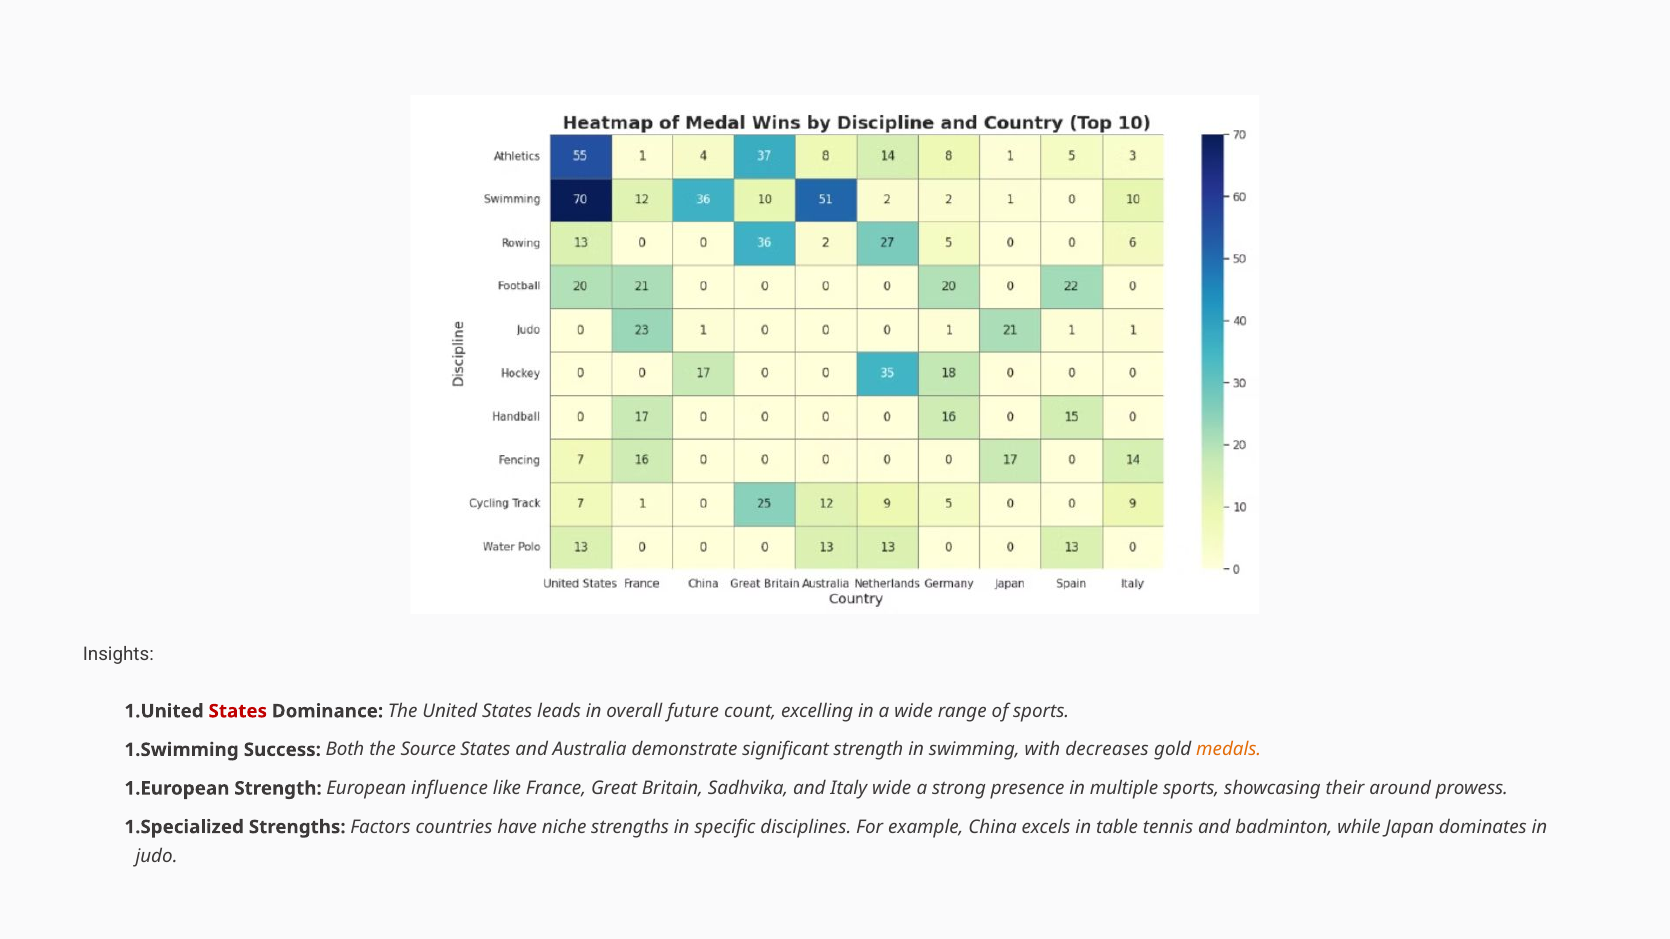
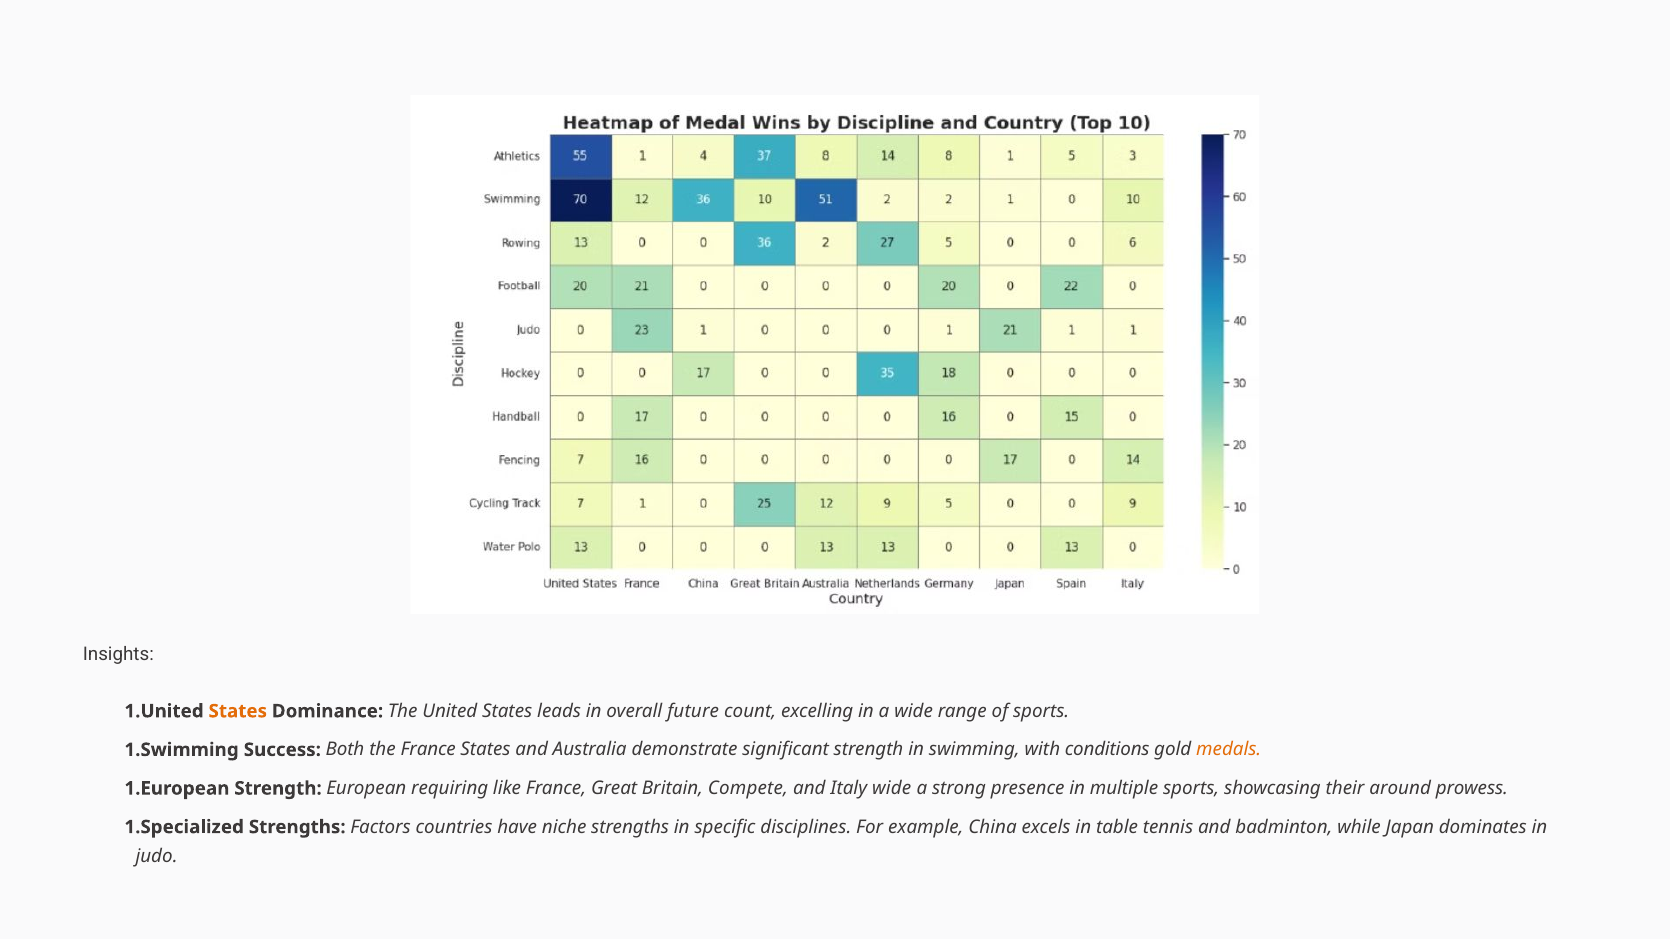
States colour: red -> orange (238, 711)
the Source: Source -> France (428, 750)
decreases: decreases -> conditions (1107, 750)
influence: influence -> requiring (450, 789)
Sadhvika: Sadhvika -> Compete (748, 789)
